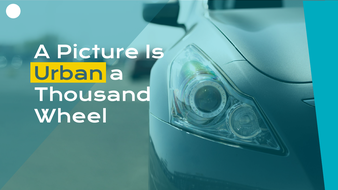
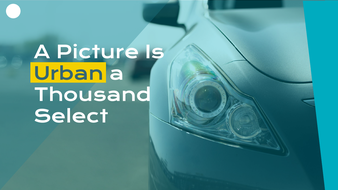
Wheel: Wheel -> Select (71, 117)
